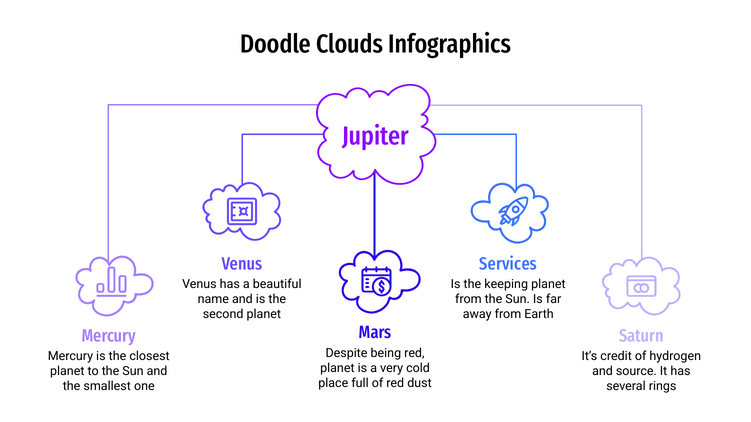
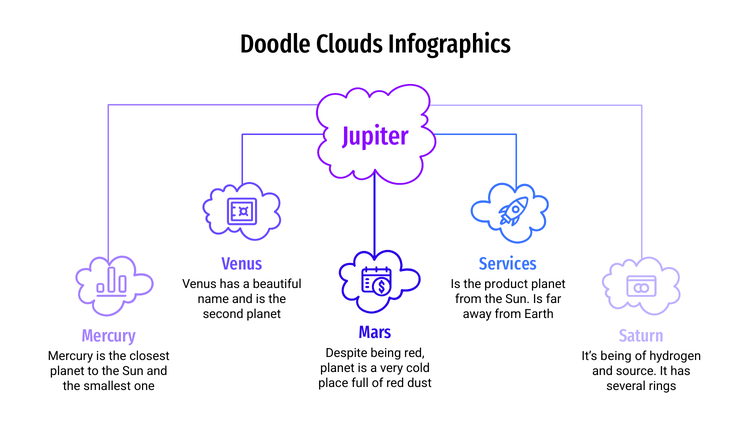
keeping: keeping -> product (506, 284)
It’s credit: credit -> being (616, 357)
